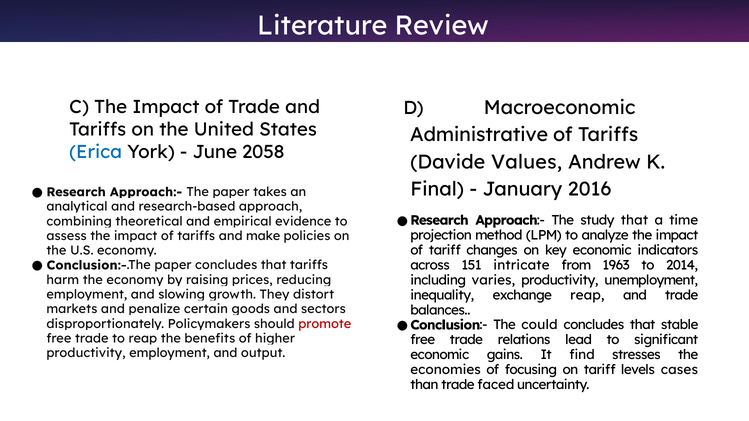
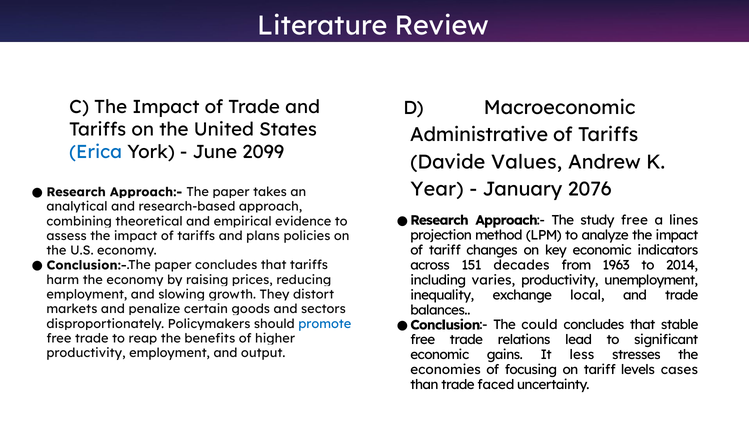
2058: 2058 -> 2099 (263, 152)
Final: Final -> Year (437, 189)
2016: 2016 -> 2076 (590, 189)
study that: that -> free (634, 220)
time: time -> lines (684, 220)
make: make -> plans (263, 236)
intricate: intricate -> decades (521, 265)
exchange reap: reap -> local (587, 295)
promote colour: red -> blue (325, 324)
find: find -> less (582, 355)
